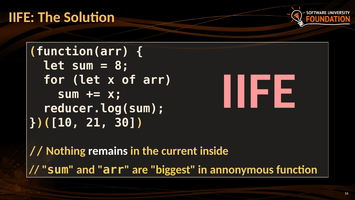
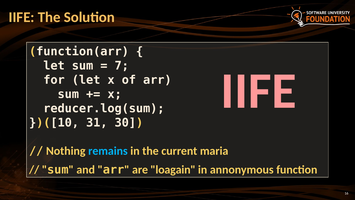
8: 8 -> 7 (122, 66)
21: 21 -> 31 (97, 122)
remains colour: white -> light blue (108, 151)
inside: inside -> maria (214, 151)
biggest: biggest -> loagain (173, 169)
